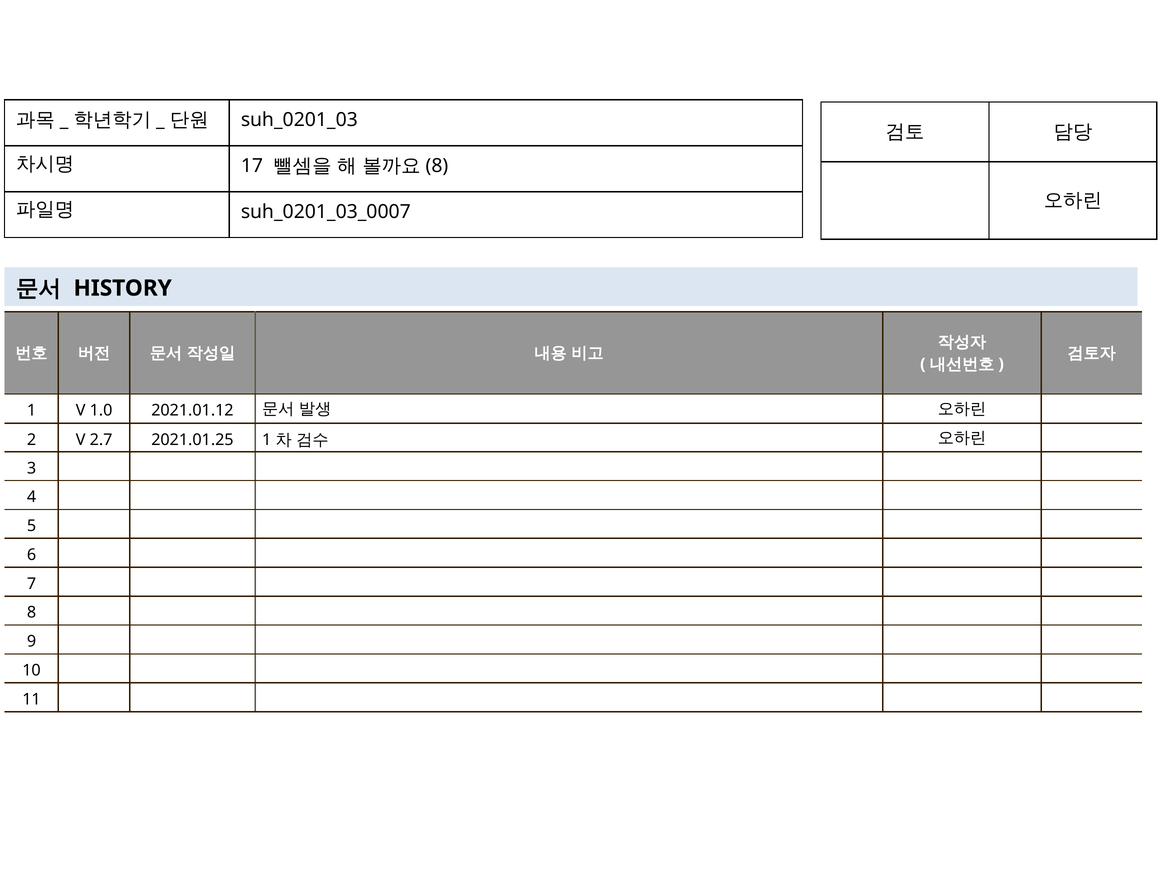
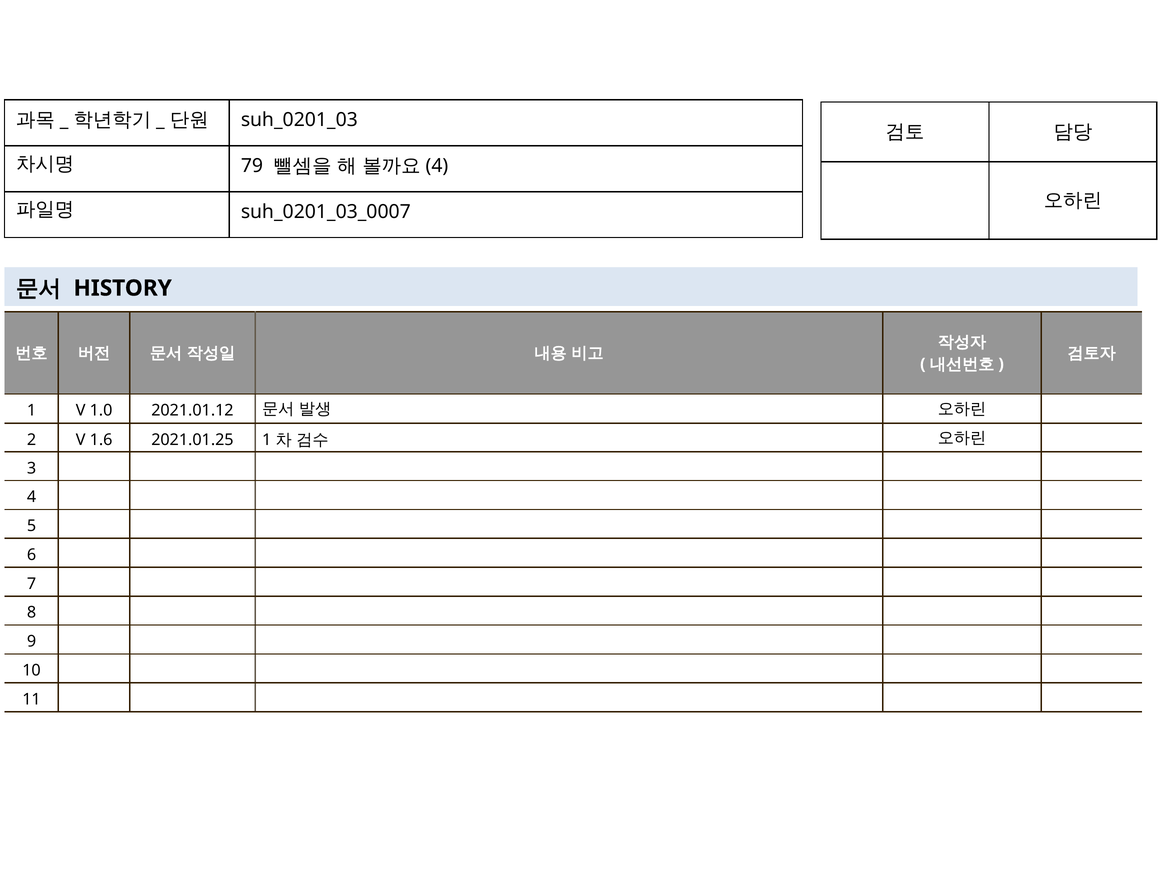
17: 17 -> 79 (252, 166)
8: 8 -> 4 (437, 166)
2.7: 2.7 -> 1.6 (101, 440)
